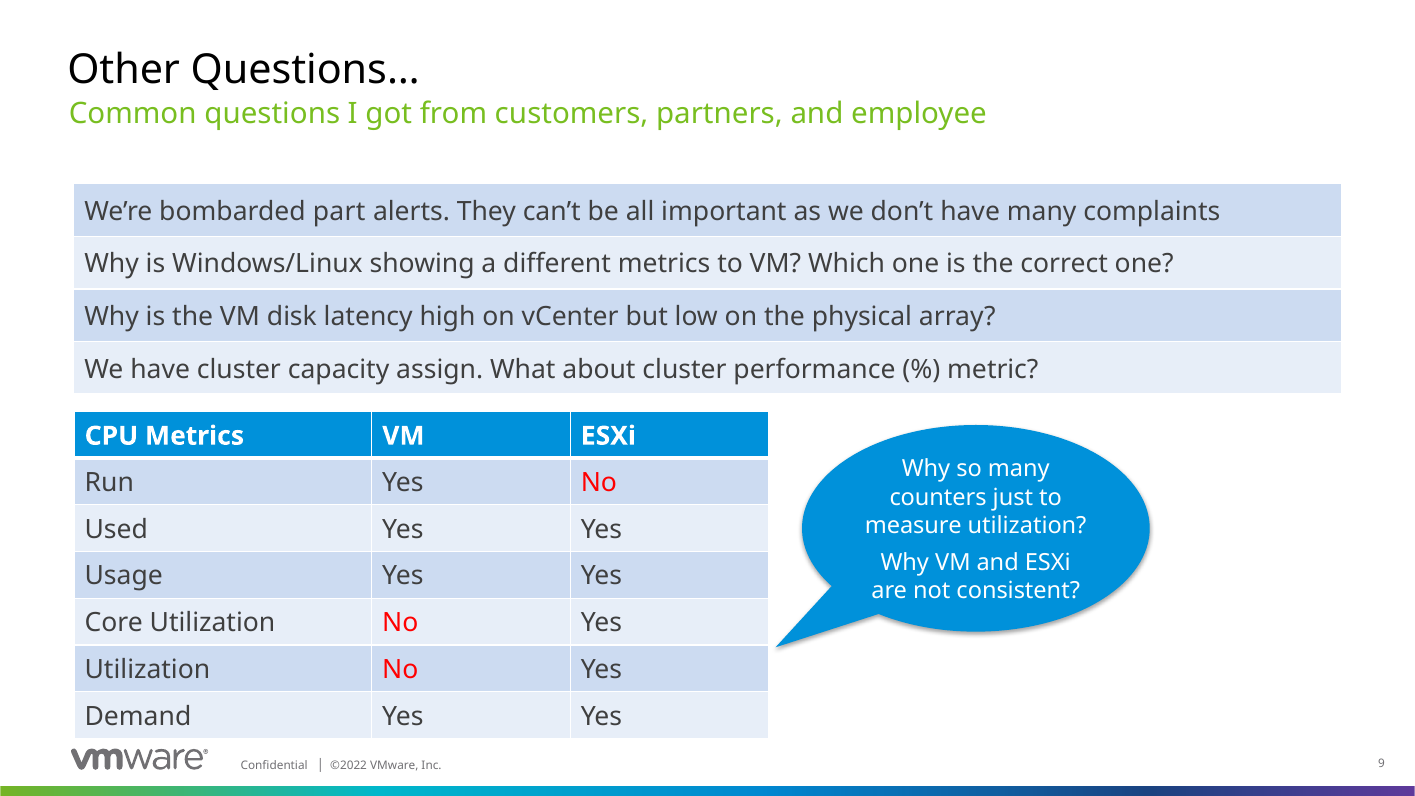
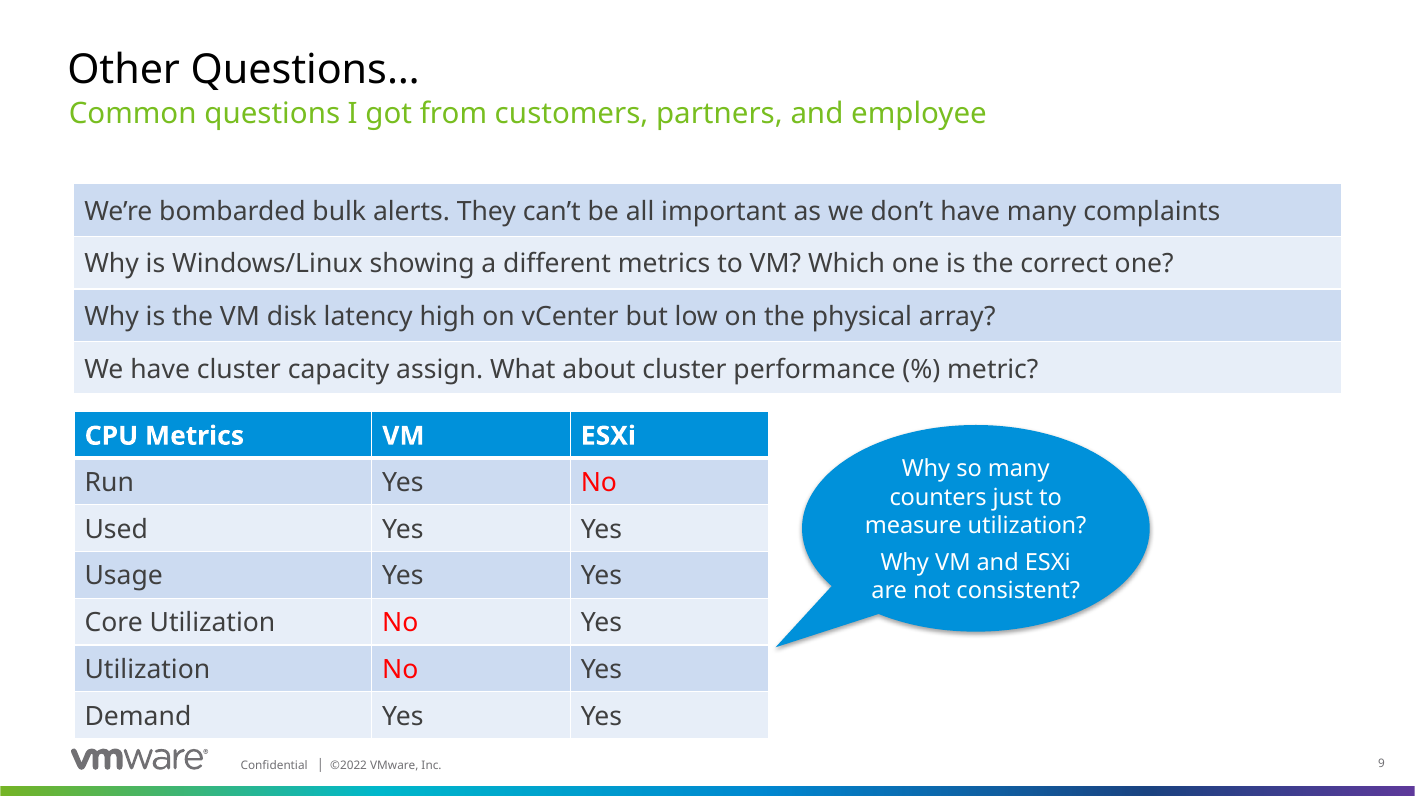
part: part -> bulk (339, 211)
